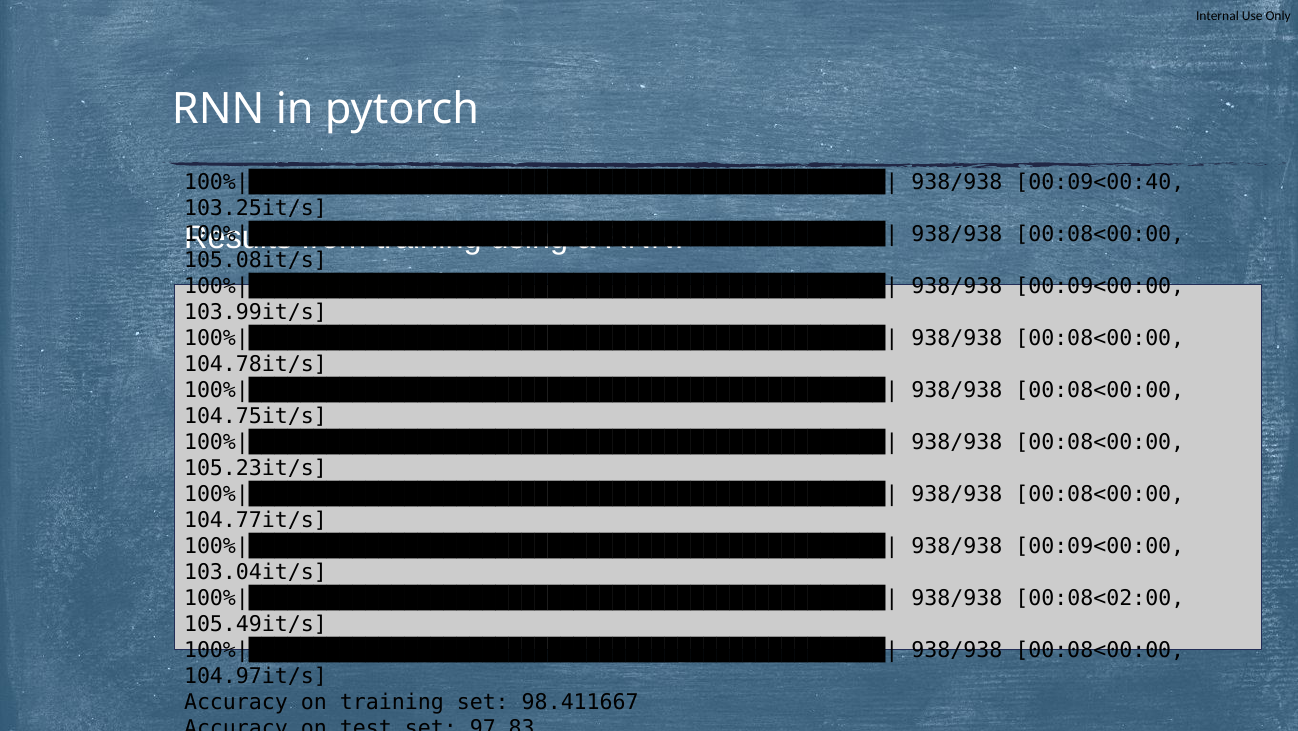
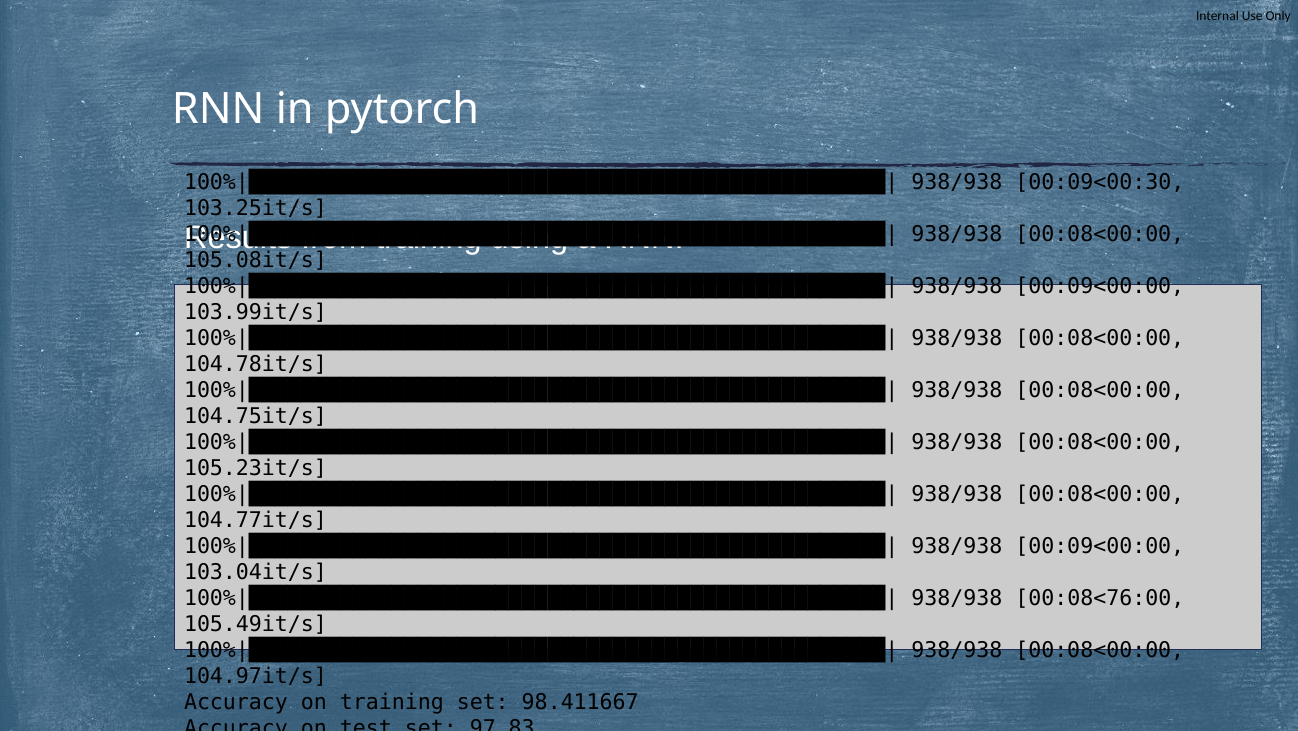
00:09<00:40: 00:09<00:40 -> 00:09<00:30 (1100, 183)
00:08<02:00: 00:08<02:00 -> 00:08<76:00 (1100, 598)
